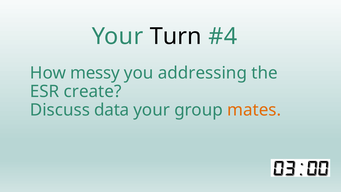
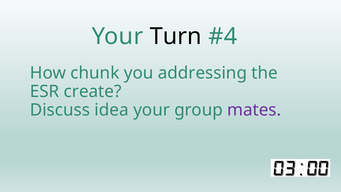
messy: messy -> chunk (95, 73)
data: data -> idea (112, 110)
mates colour: orange -> purple (254, 110)
